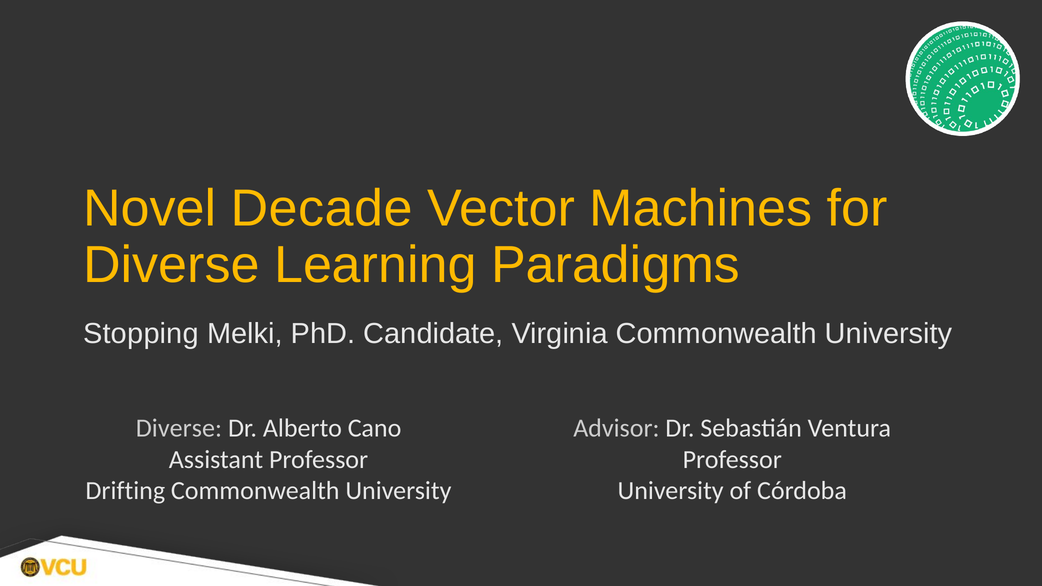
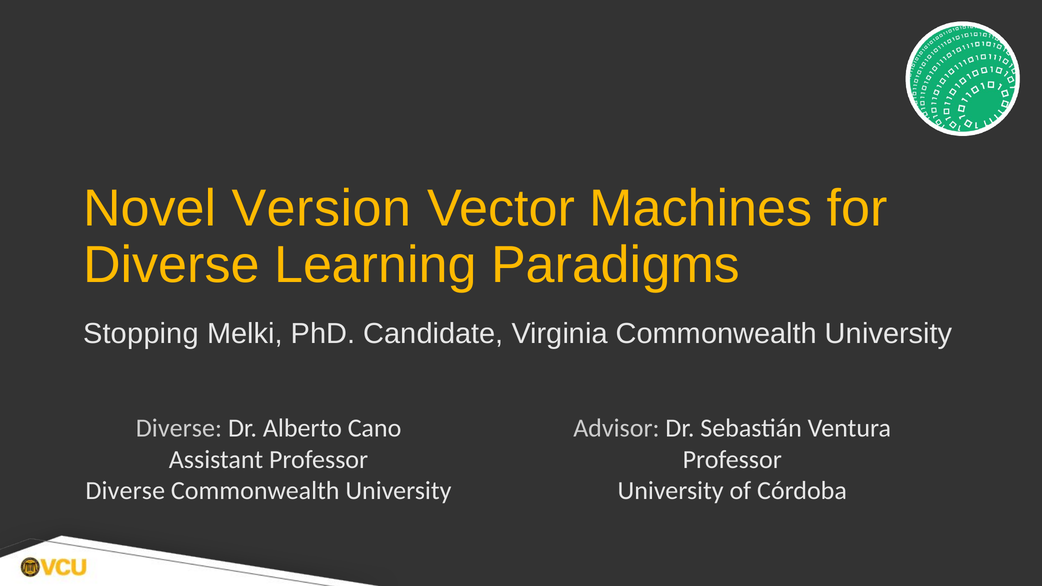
Decade: Decade -> Version (322, 209)
Drifting: Drifting -> Diverse (125, 491)
